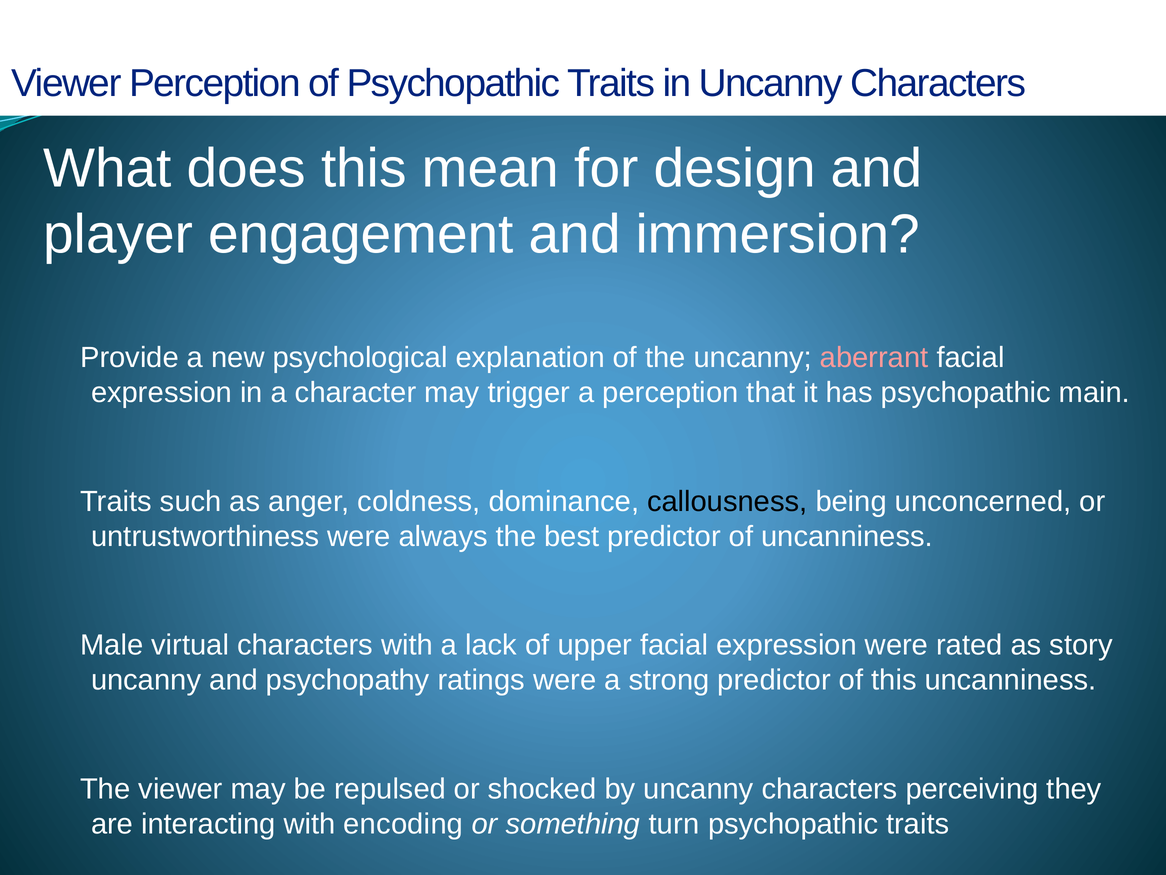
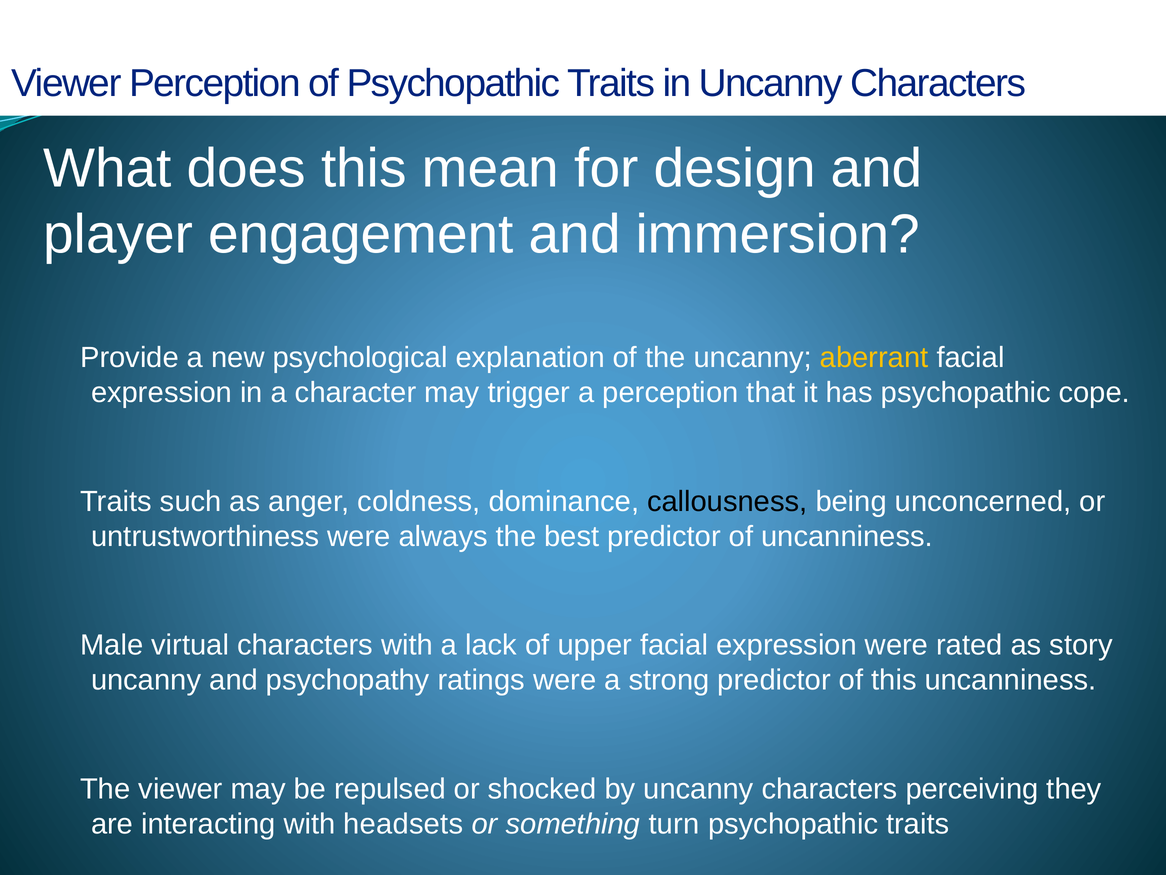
aberrant colour: pink -> yellow (874, 357)
main: main -> cope (1094, 392)
encoding: encoding -> headsets (403, 824)
